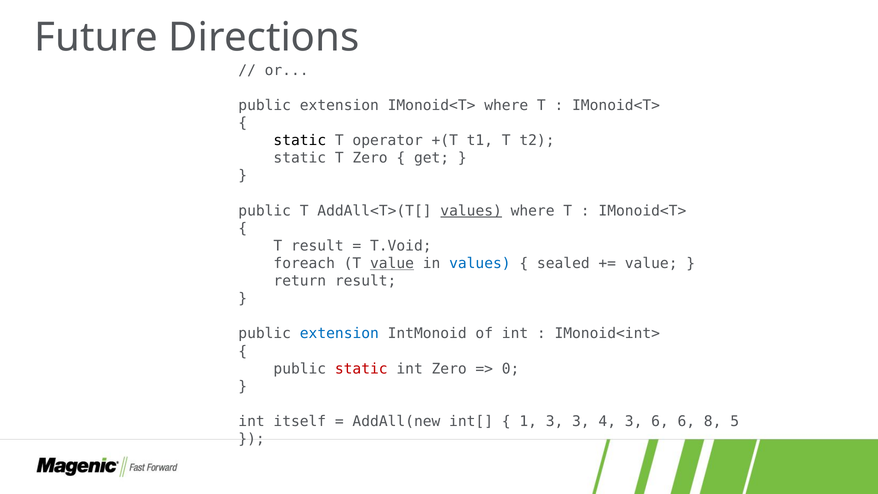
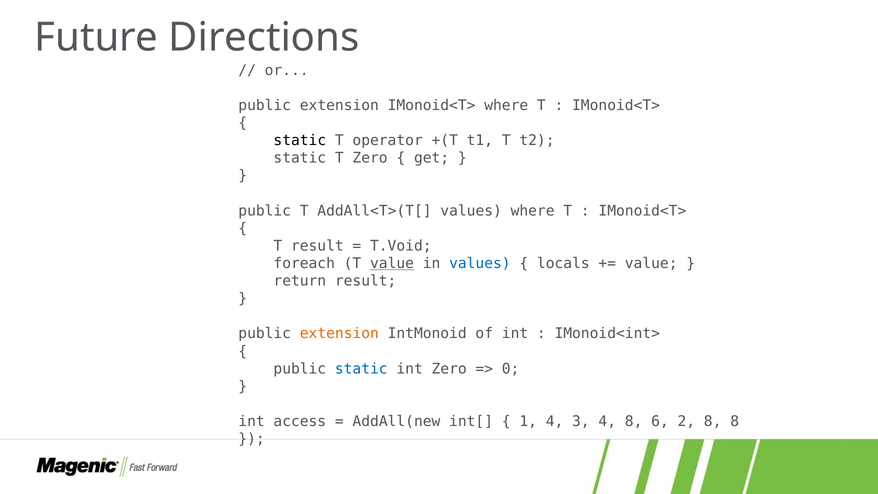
values underline: present -> none (471, 211)
sealed: sealed -> locals (563, 263)
extension colour: blue -> orange (339, 334)
static colour: red -> blue (361, 369)
itself: itself -> access (300, 421)
1 3: 3 -> 4 (555, 421)
4 3: 3 -> 8 (634, 421)
6 6: 6 -> 2 (686, 421)
8 5: 5 -> 8 (735, 421)
